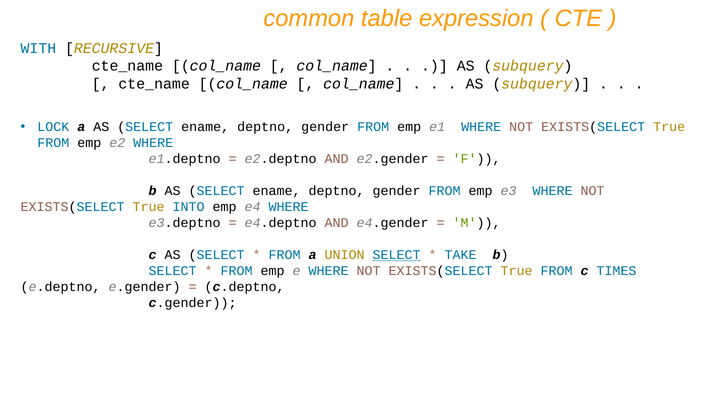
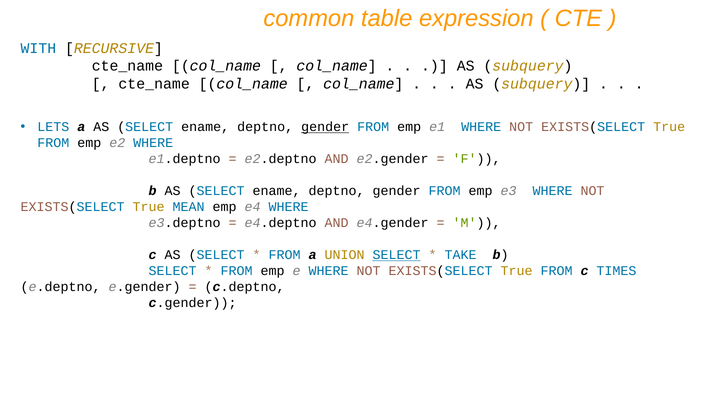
LOCK: LOCK -> LETS (53, 127)
gender underline: none -> present (325, 127)
INTO: INTO -> MEAN (189, 207)
